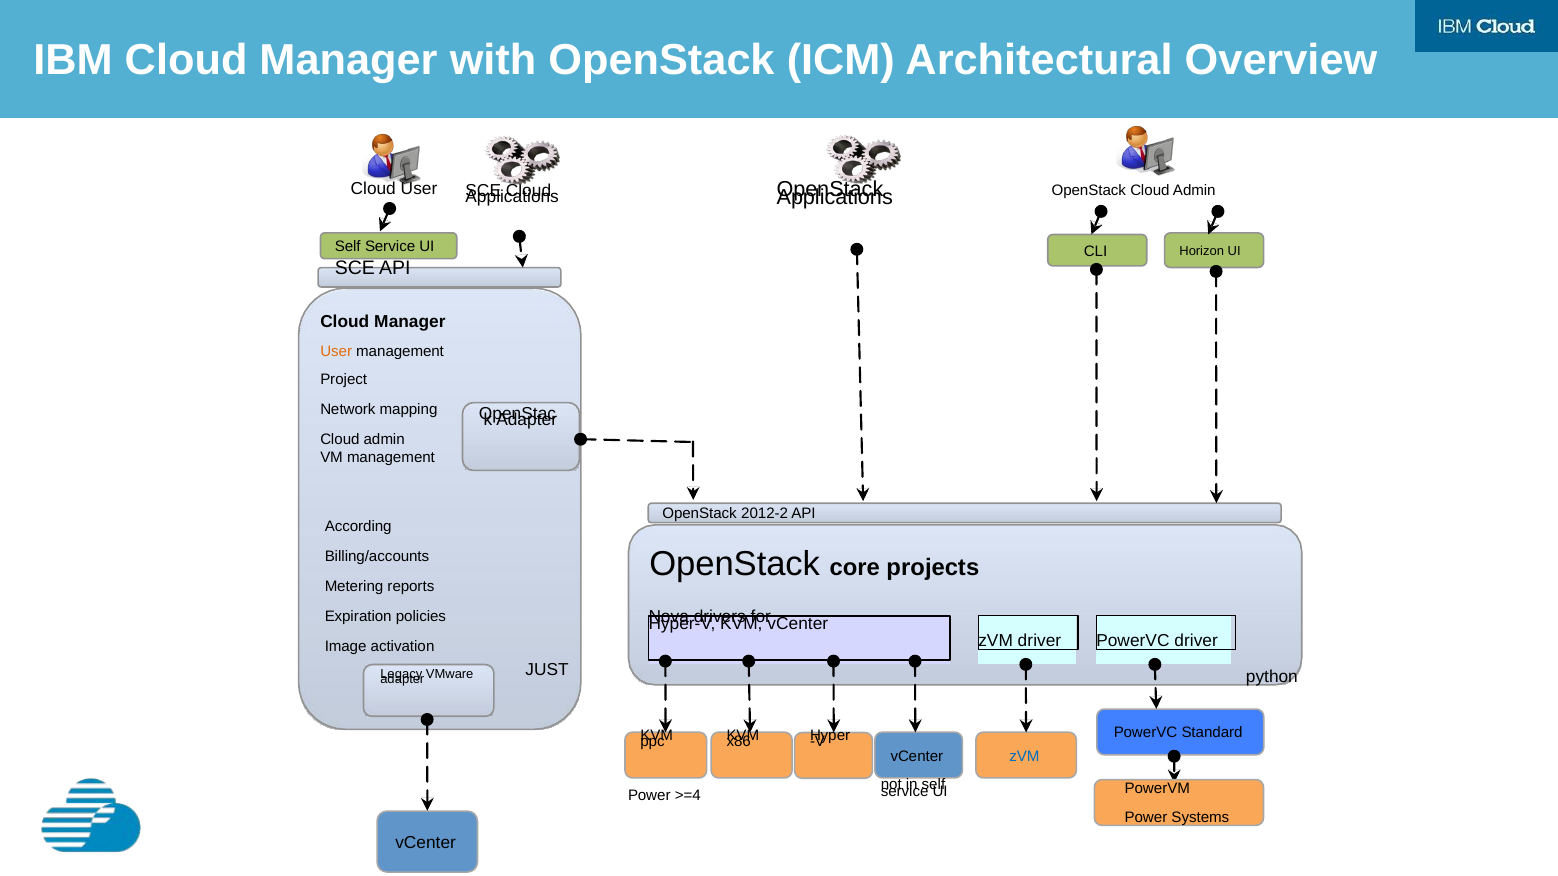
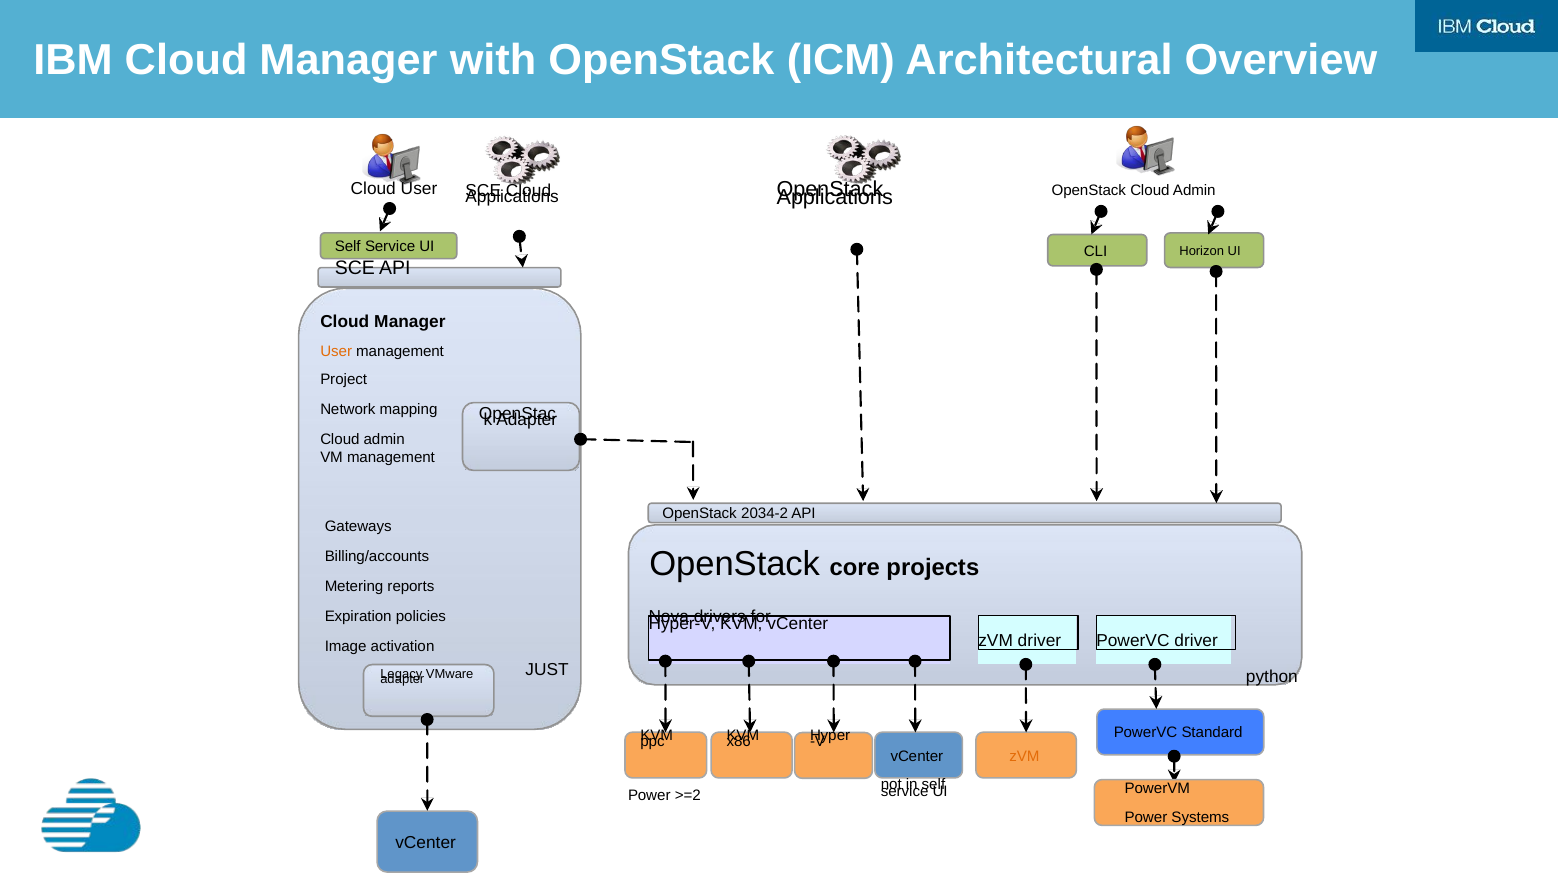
2012-2: 2012-2 -> 2034-2 (765, 514)
According: According -> Gateways (358, 527)
zVM colour: blue -> orange (1024, 756)
>=4: >=4 -> >=2 (688, 796)
